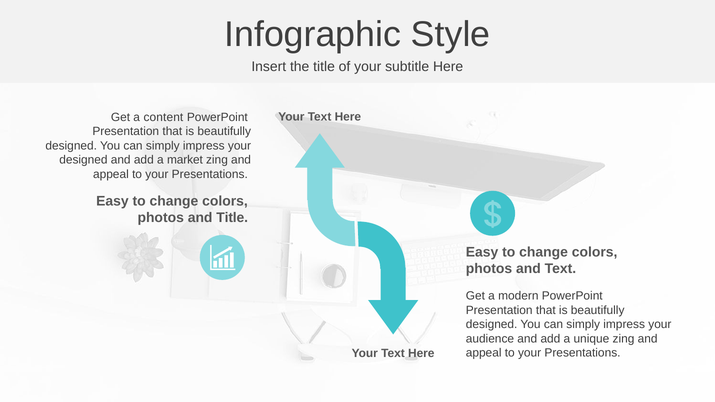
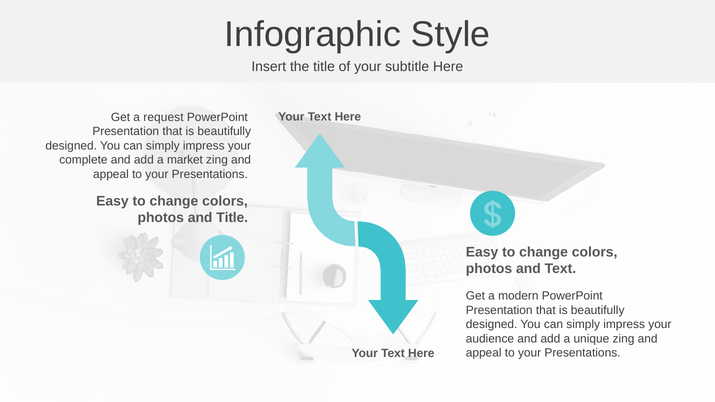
content: content -> request (163, 117)
designed: designed -> complete (83, 160)
